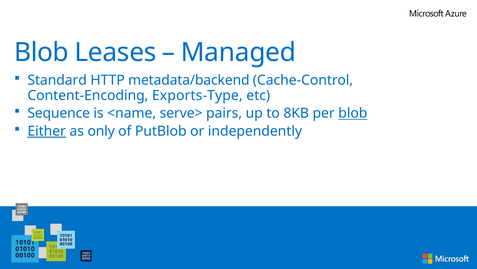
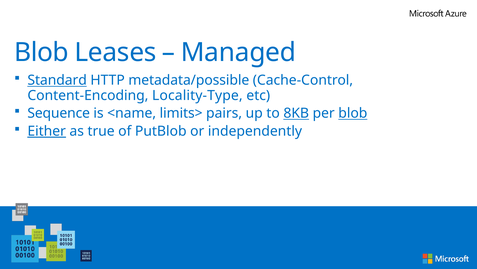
Standard underline: none -> present (57, 80)
metadata/backend: metadata/backend -> metadata/possible (189, 80)
Exports-Type: Exports-Type -> Locality-Type (197, 95)
serve>: serve> -> limits> (181, 113)
8KB underline: none -> present (296, 113)
only: only -> true (101, 131)
